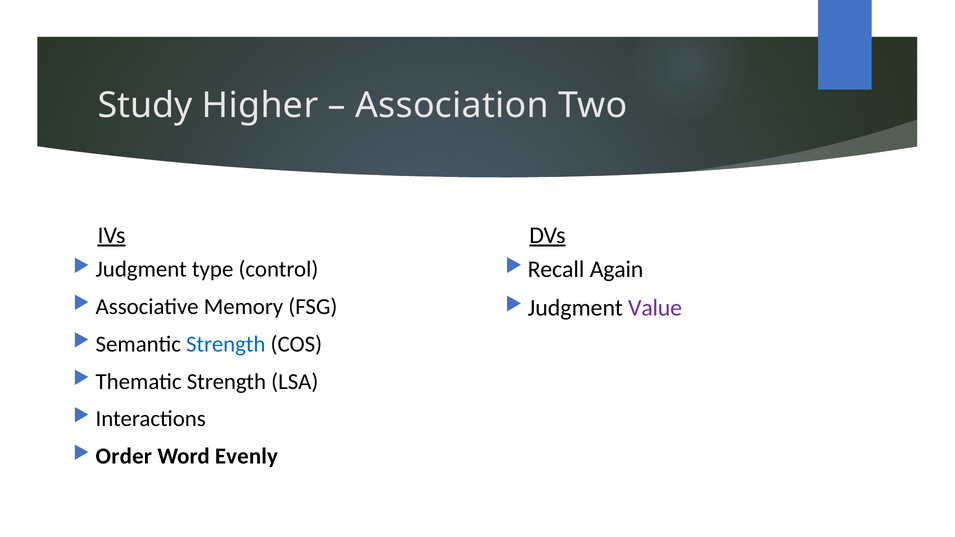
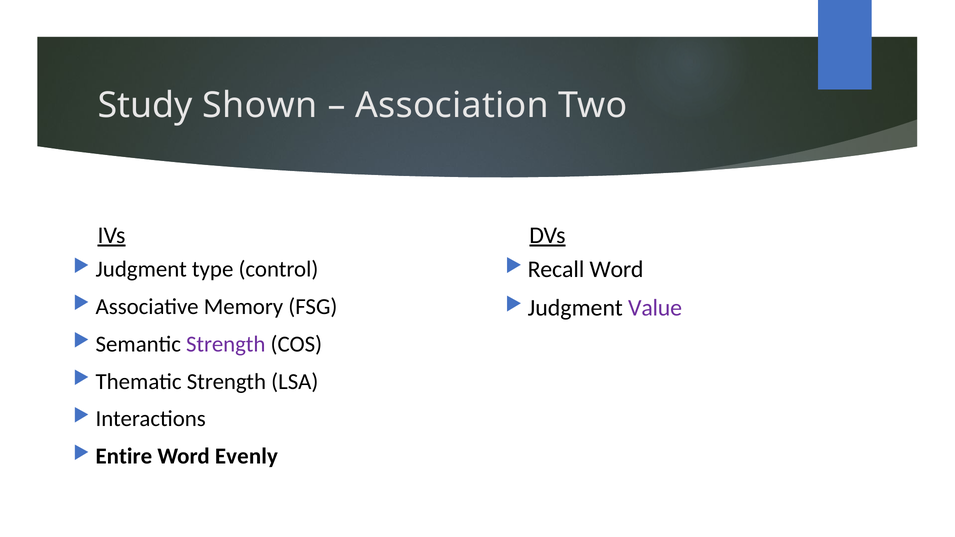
Higher: Higher -> Shown (260, 105)
Again: Again -> Word (617, 269)
Strength colour: blue -> purple (226, 344)
Order: Order -> Entire (124, 456)
